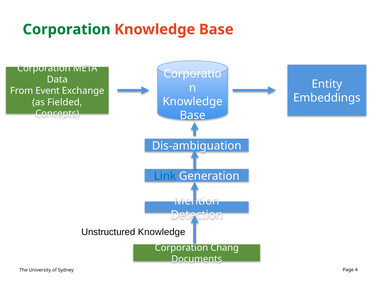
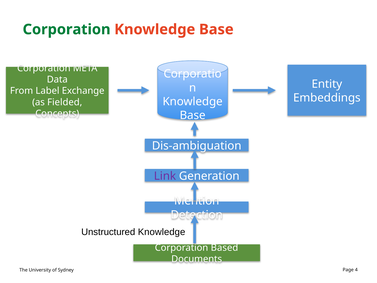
Event: Event -> Label (47, 91)
Link colour: blue -> purple (165, 176)
Chang: Chang -> Based (225, 248)
